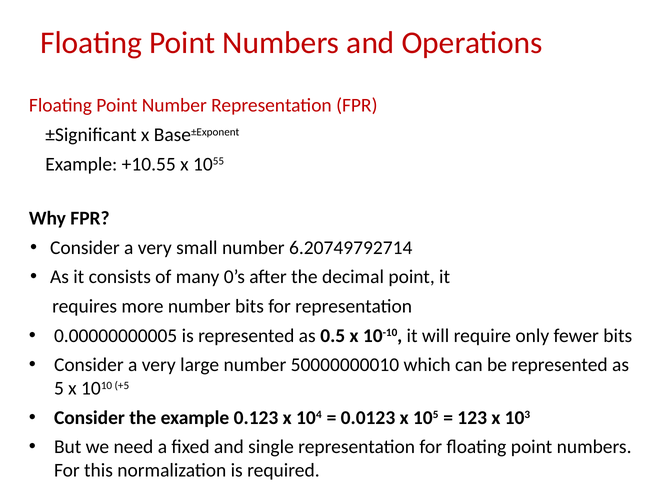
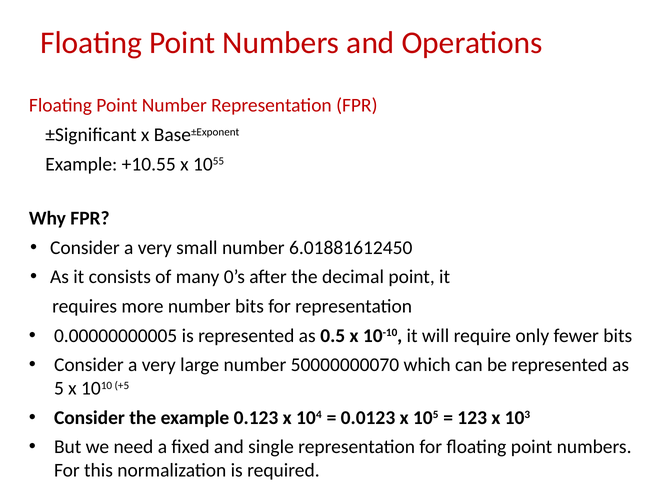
6.20749792714: 6.20749792714 -> 6.01881612450 (351, 248)
50000000010: 50000000010 -> 50000000070 (345, 365)
